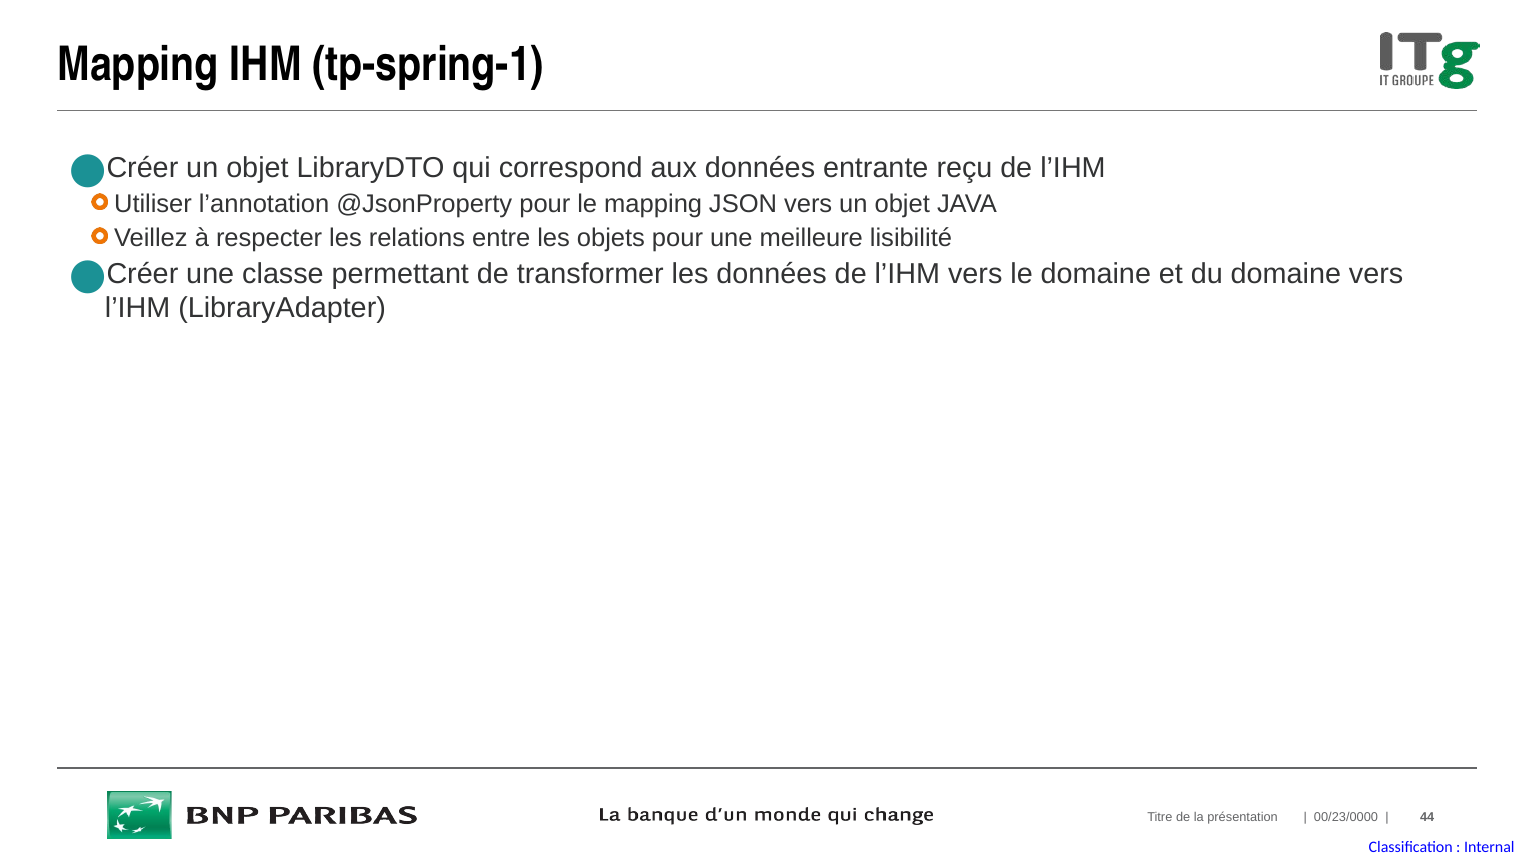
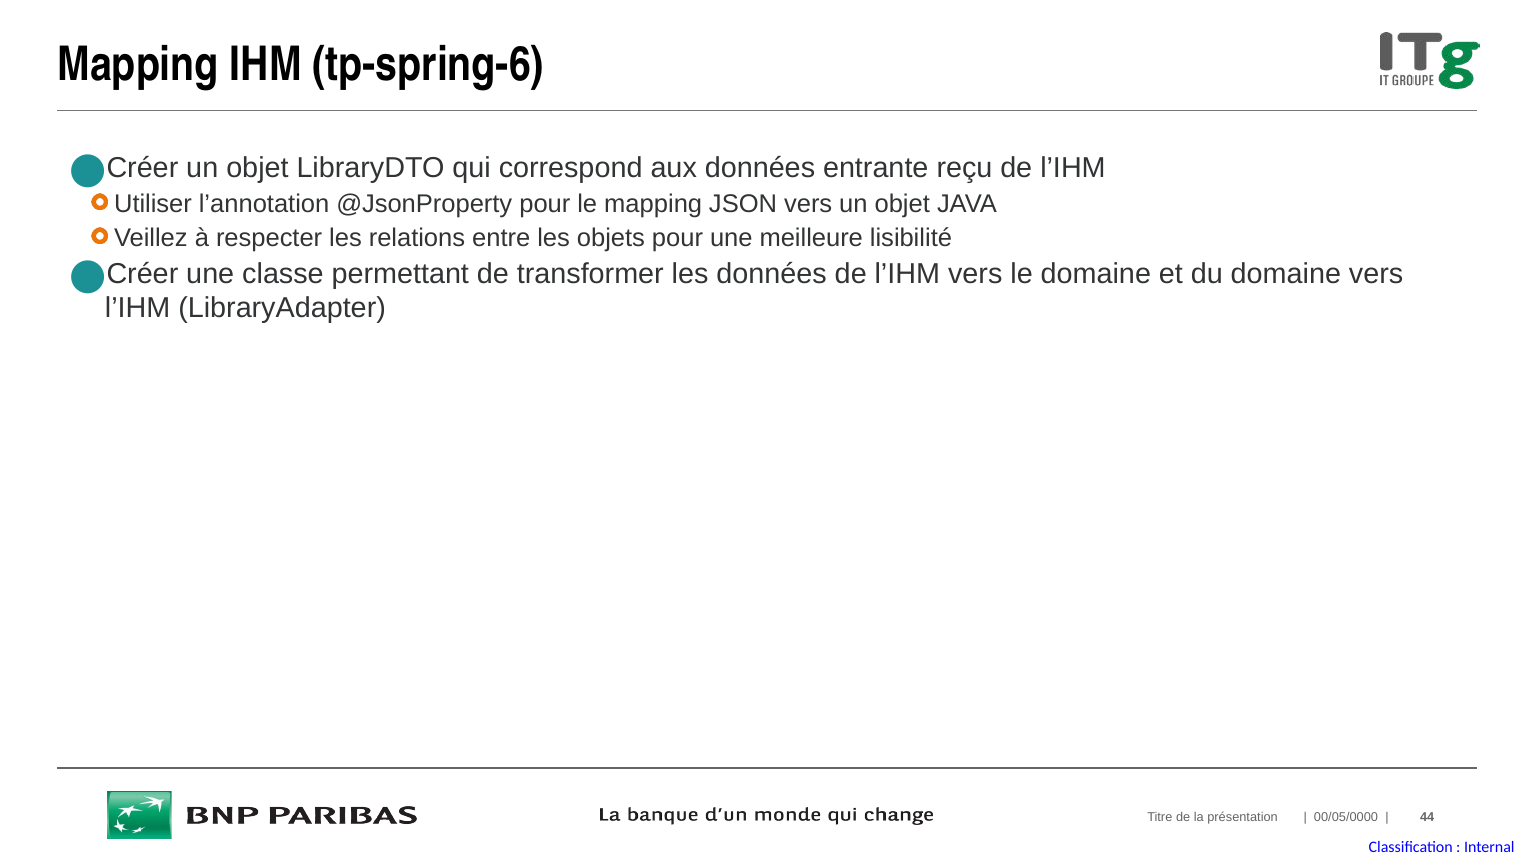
tp-spring-1: tp-spring-1 -> tp-spring-6 (428, 65)
00/23/0000: 00/23/0000 -> 00/05/0000 (1346, 817)
